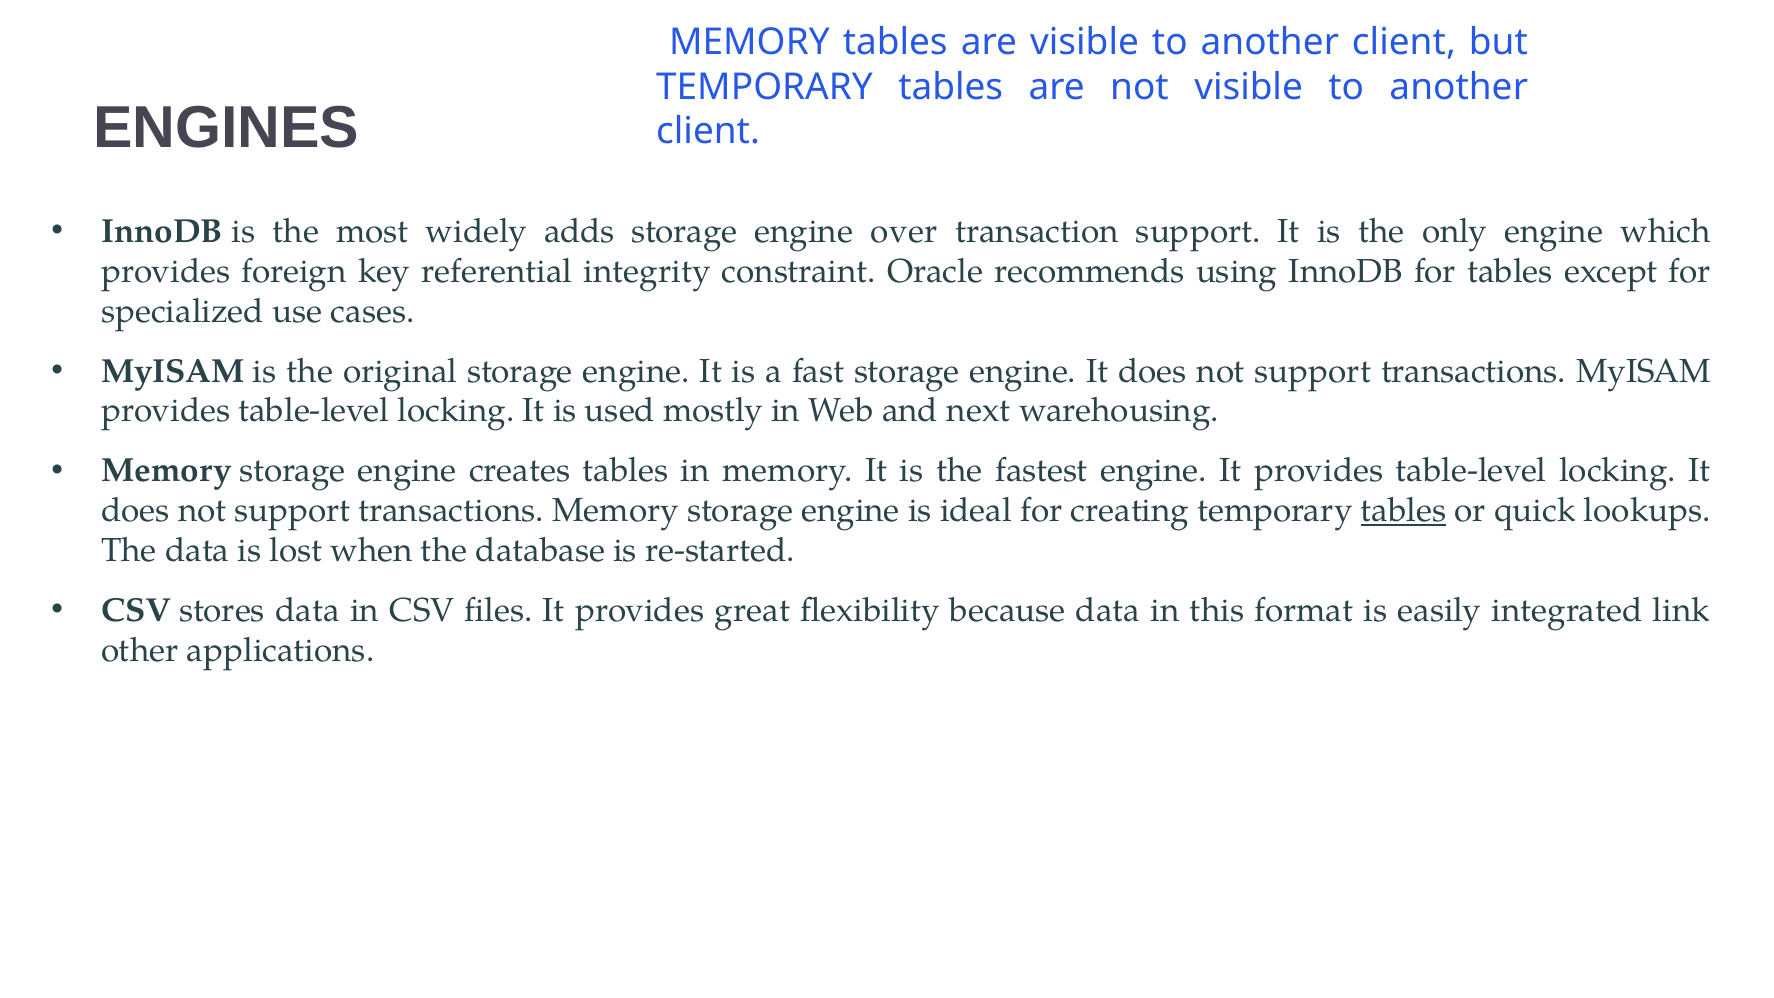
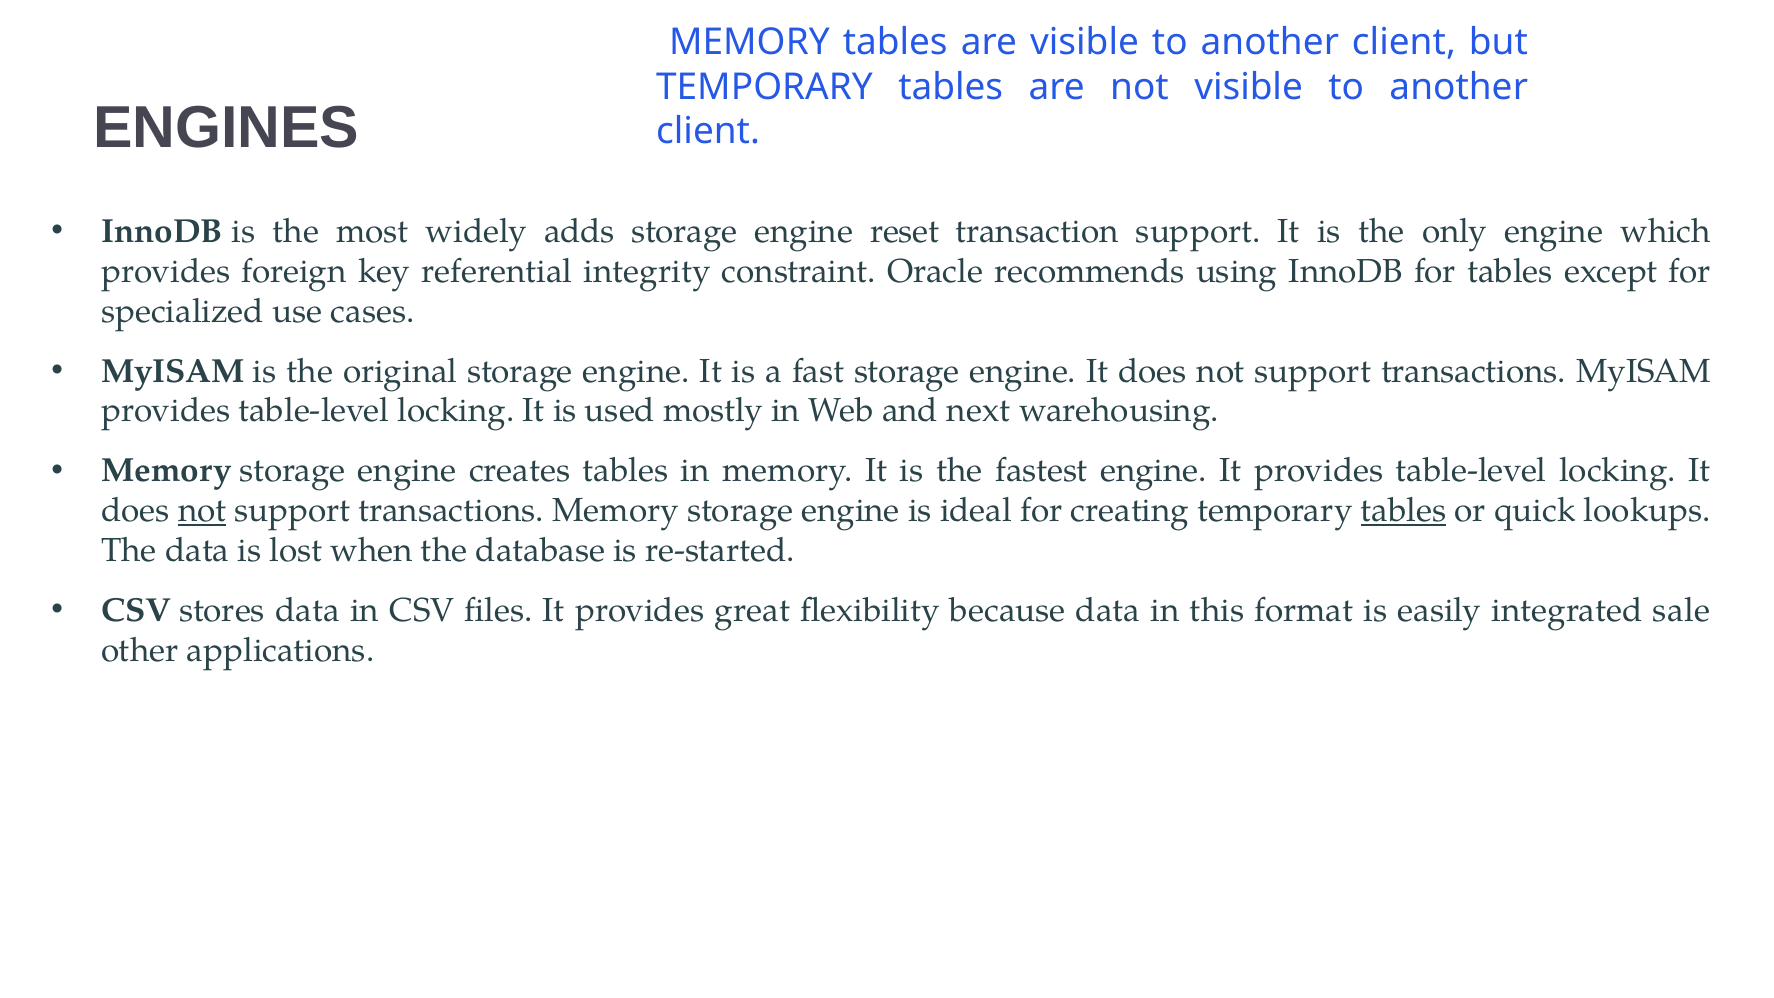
over: over -> reset (905, 231)
not underline: none -> present (202, 511)
link: link -> sale (1682, 611)
